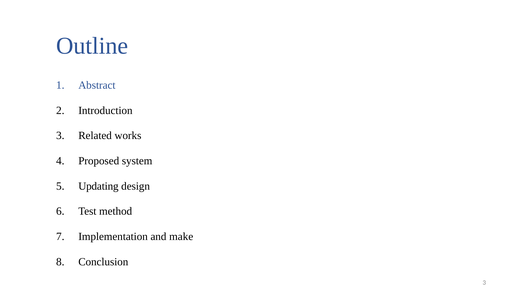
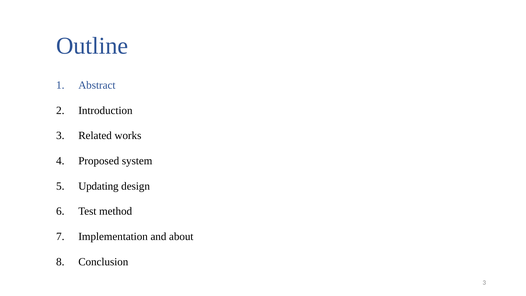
make: make -> about (181, 236)
